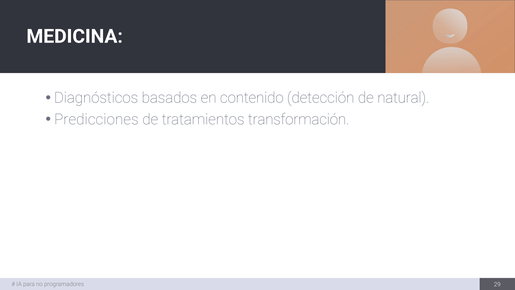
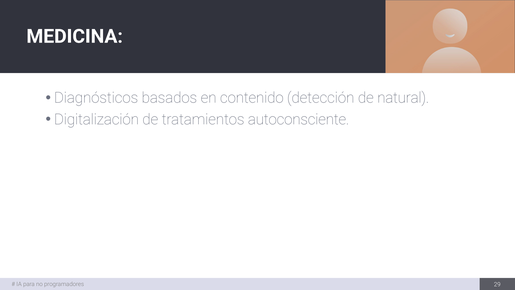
Predicciones: Predicciones -> Digitalización (96, 119)
transformación: transformación -> autoconsciente (299, 119)
